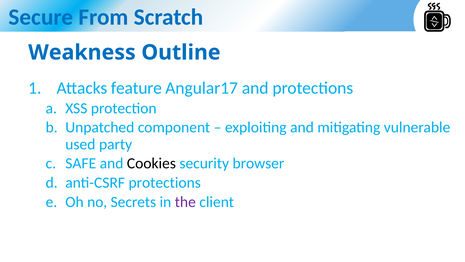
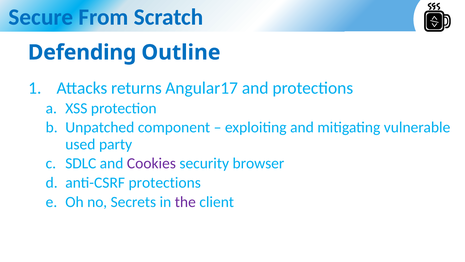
Weakness: Weakness -> Defending (82, 52)
feature: feature -> returns (136, 88)
SAFE: SAFE -> SDLC (81, 163)
Cookies colour: black -> purple (151, 163)
